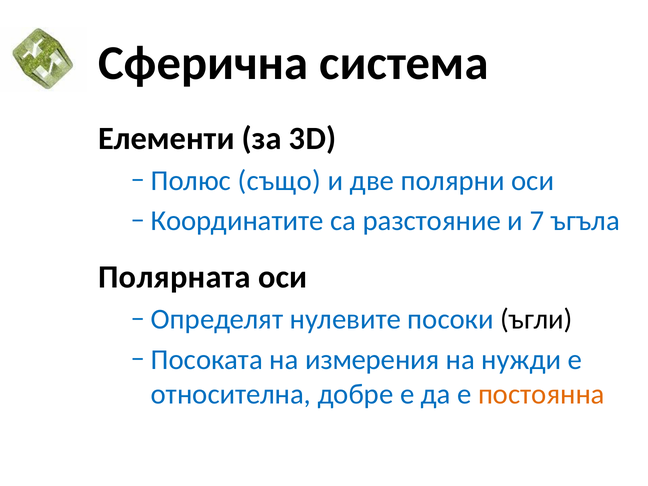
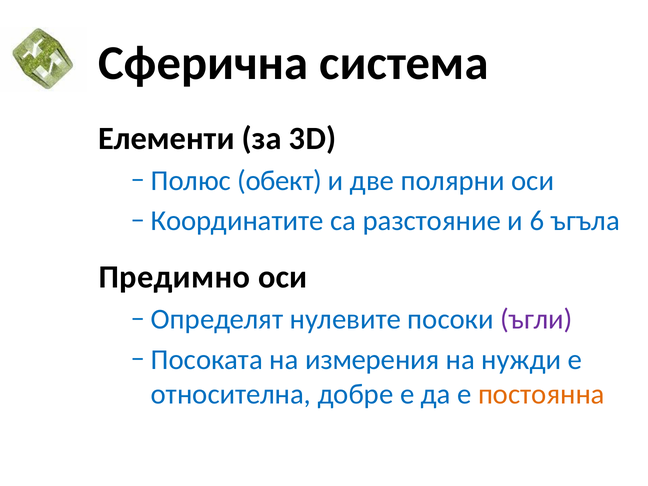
също: също -> обект (280, 181)
7: 7 -> 6 (537, 221)
Полярната: Полярната -> Предимно (174, 277)
ъгли colour: black -> purple (537, 319)
